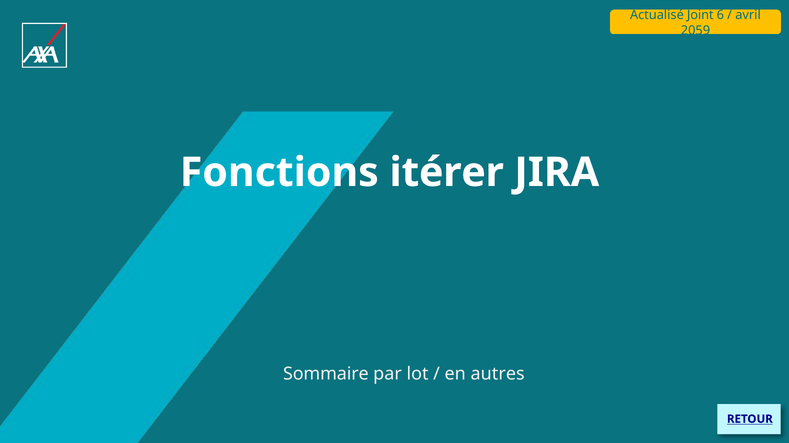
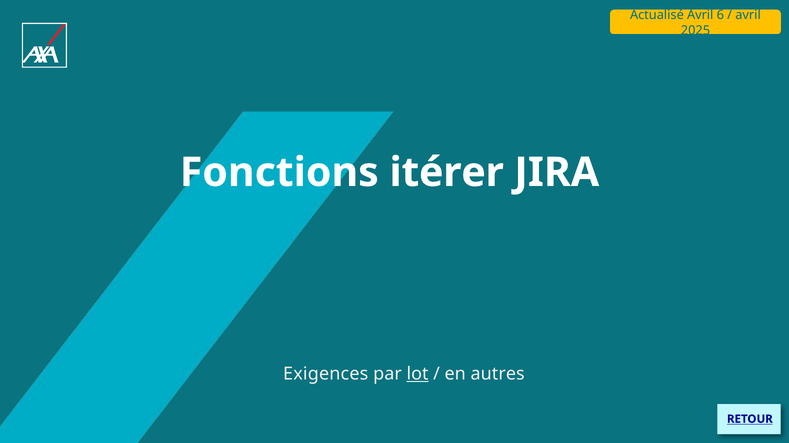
Actualisé Joint: Joint -> Avril (700, 15)
2059: 2059 -> 2025 (695, 30)
Sommaire: Sommaire -> Exigences (326, 375)
lot underline: none -> present (418, 375)
